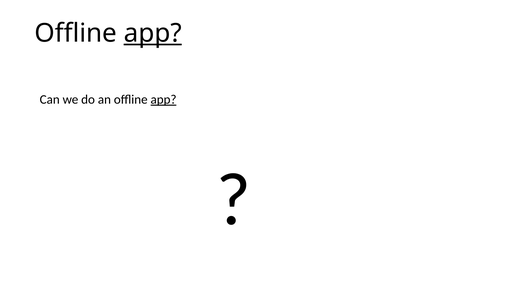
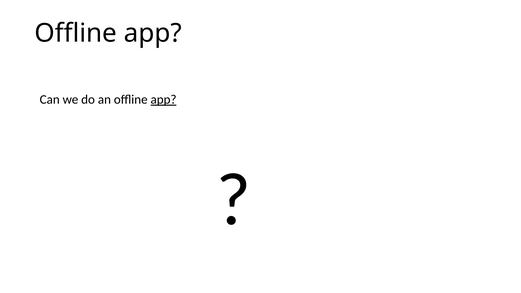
app underline: present -> none (153, 33)
